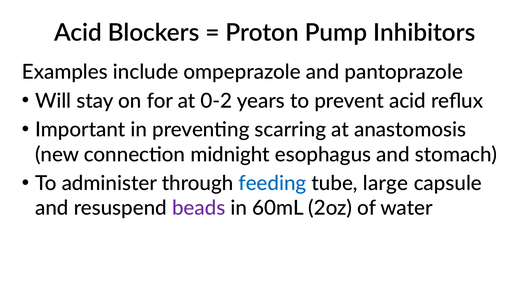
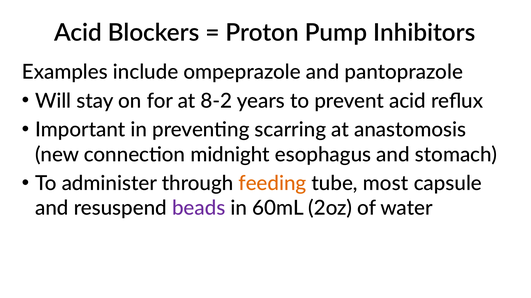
0-2: 0-2 -> 8-2 (216, 101)
feeding colour: blue -> orange (272, 184)
large: large -> most (386, 184)
